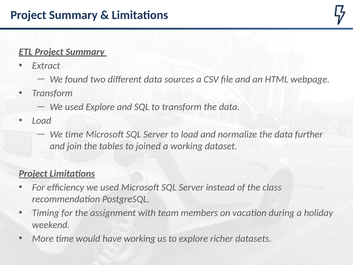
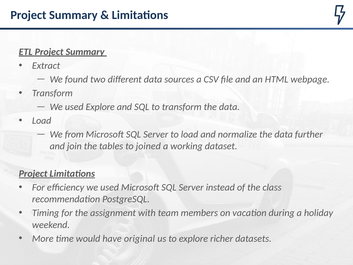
We time: time -> from (74, 134)
have working: working -> original (139, 238)
